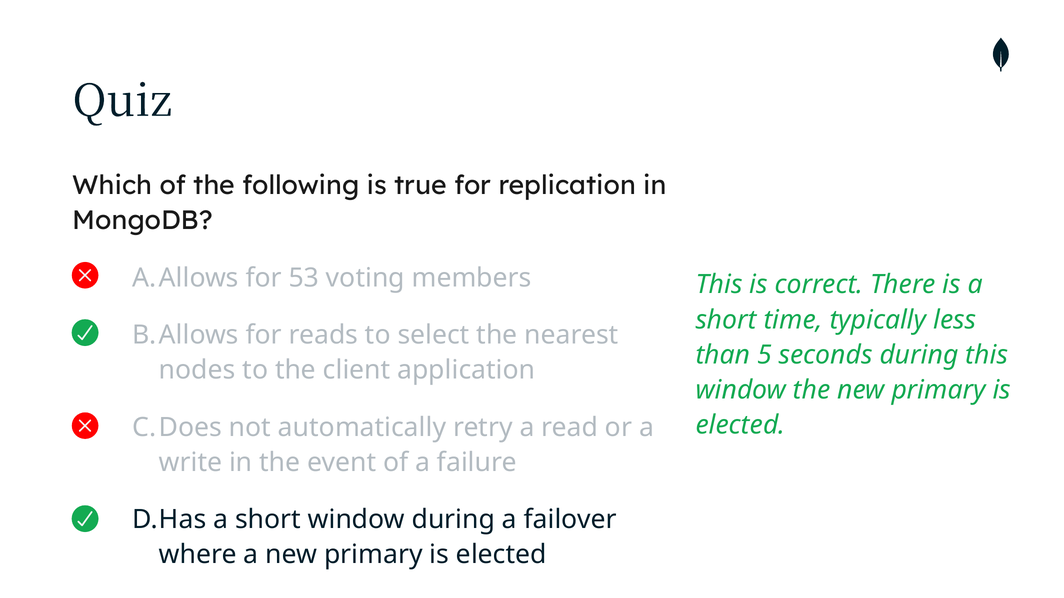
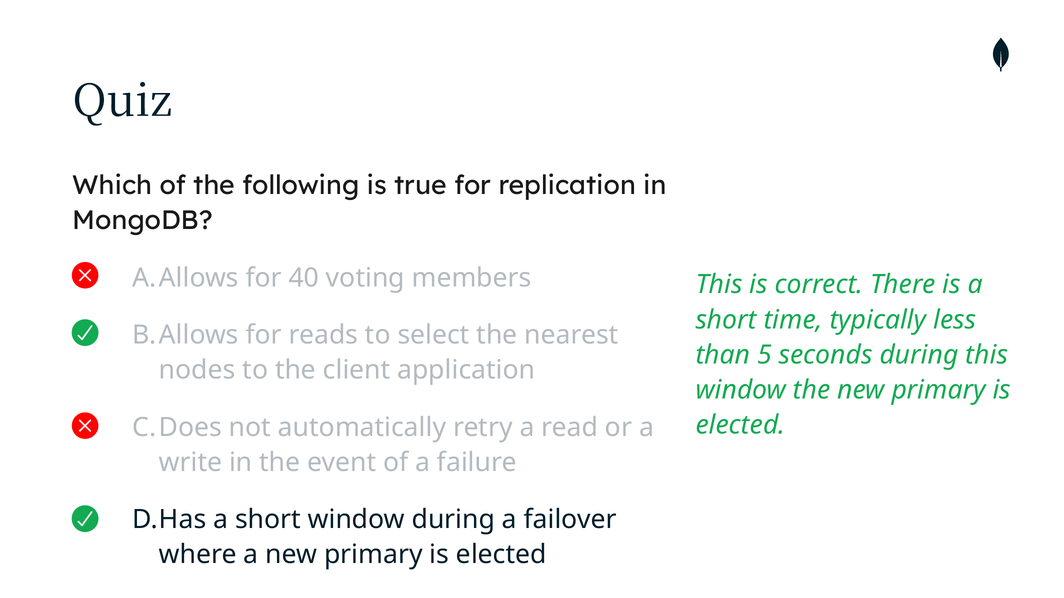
53: 53 -> 40 (304, 278)
